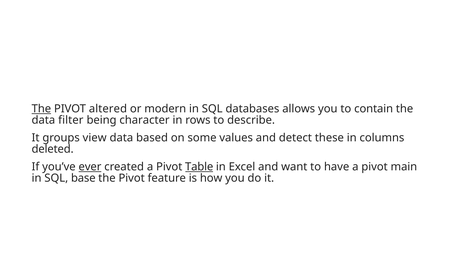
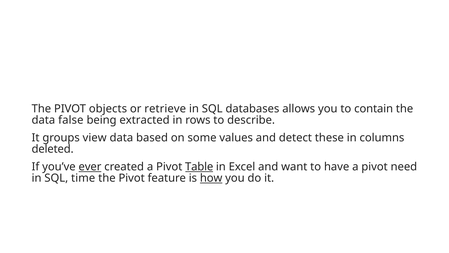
The underline: present -> none (41, 108)
altered: altered -> objects (108, 108)
modern: modern -> retrieve (165, 108)
filter: filter -> false (71, 120)
character: character -> extracted (145, 120)
main: main -> need (404, 166)
base: base -> time (83, 178)
how underline: none -> present (211, 178)
